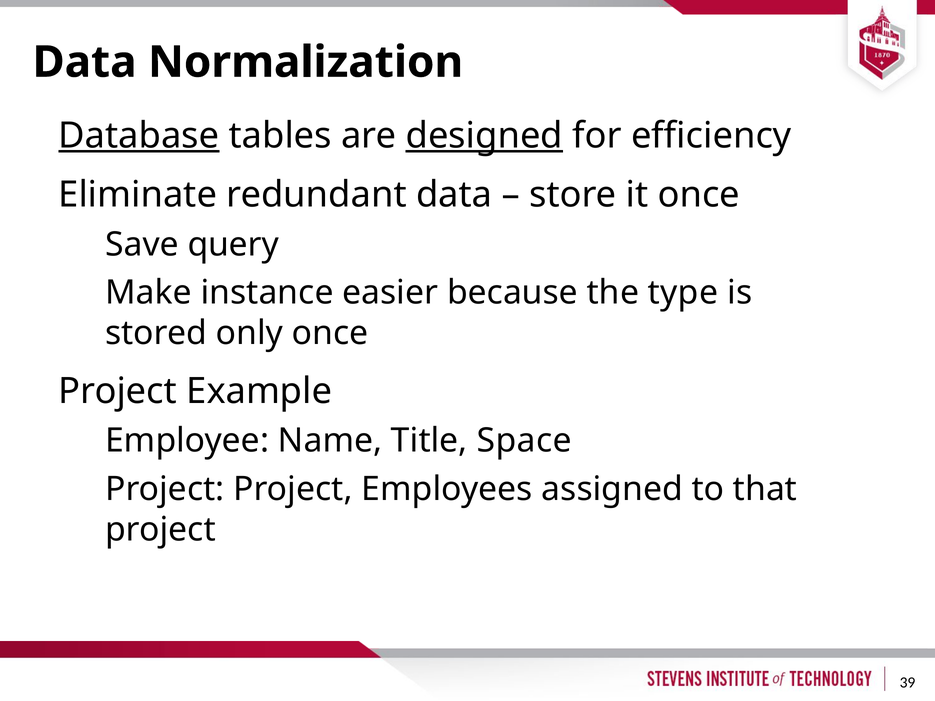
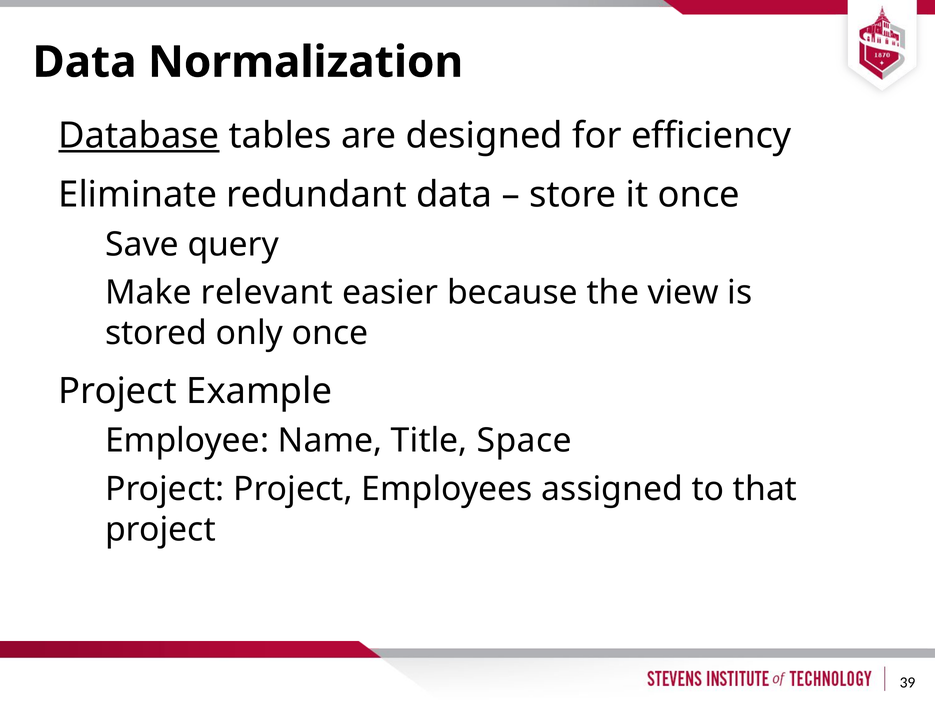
designed underline: present -> none (484, 136)
instance: instance -> relevant (267, 293)
type: type -> view (683, 293)
